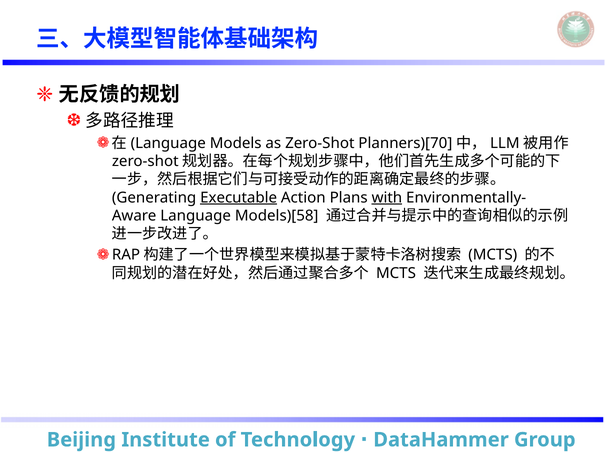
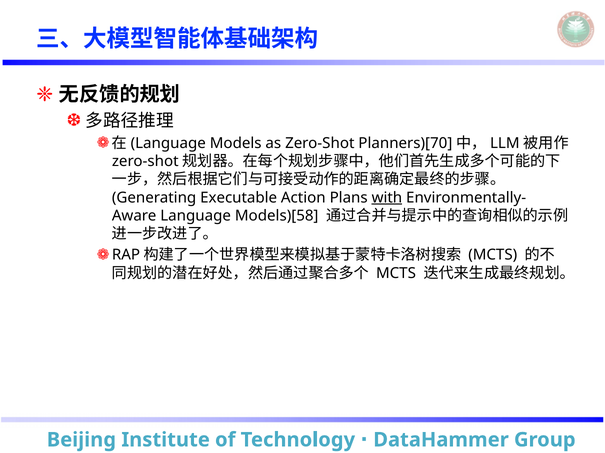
Executable underline: present -> none (239, 198)
